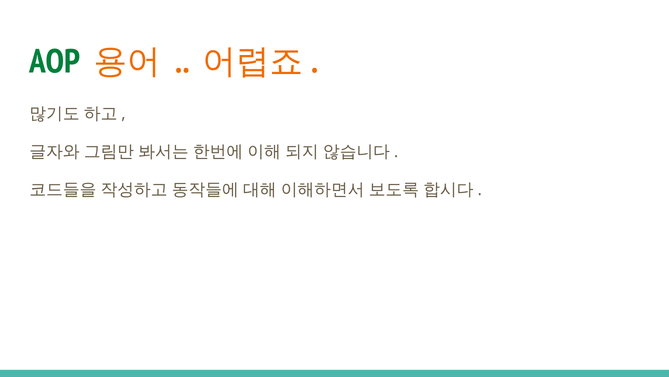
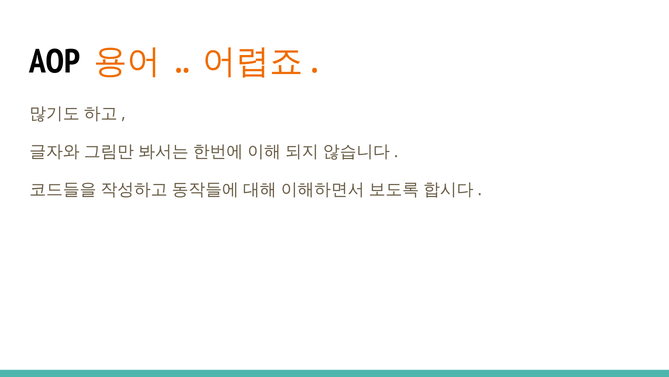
AOP colour: green -> black (55, 62)
